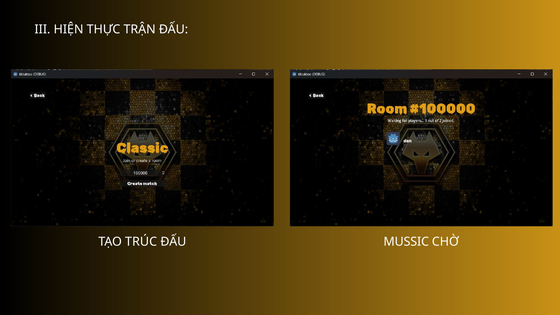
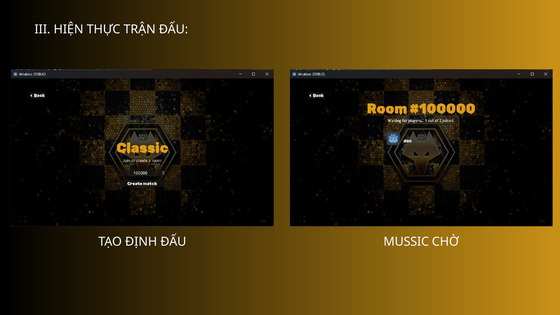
TRÚC: TRÚC -> ĐỊNH (141, 242)
